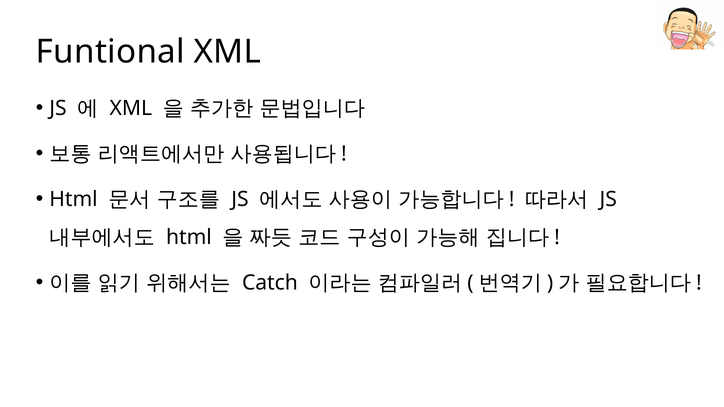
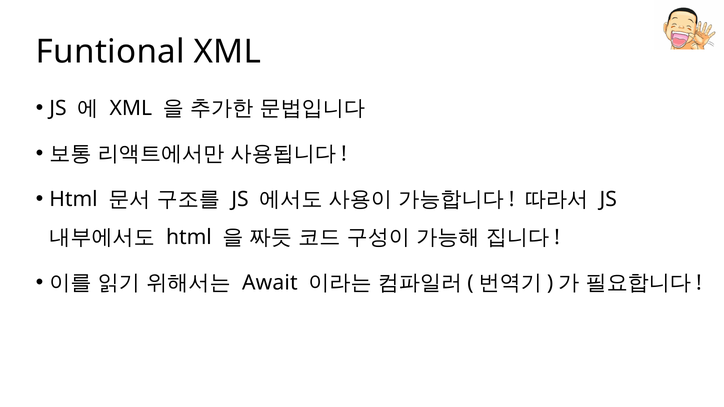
Catch: Catch -> Await (270, 283)
